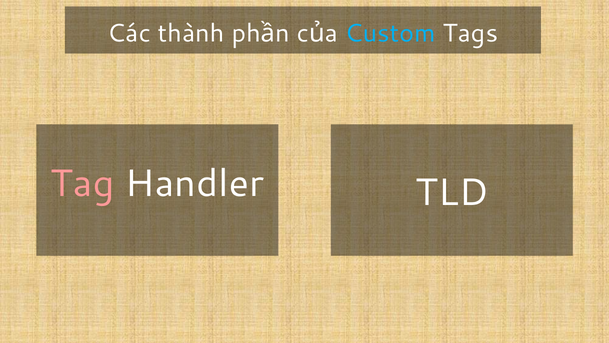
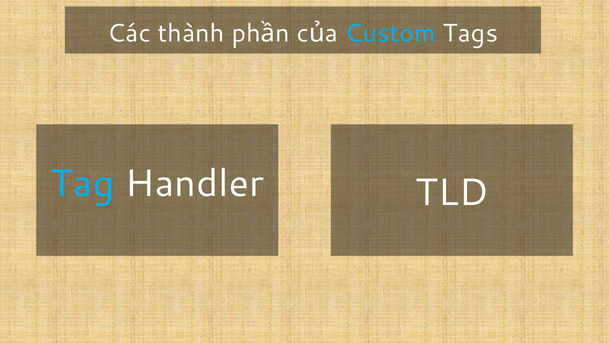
Tag colour: pink -> light blue (82, 183)
